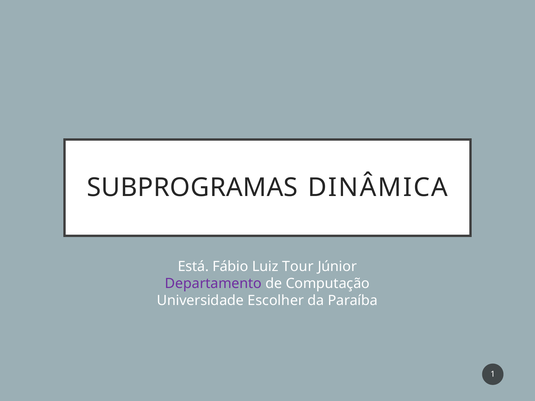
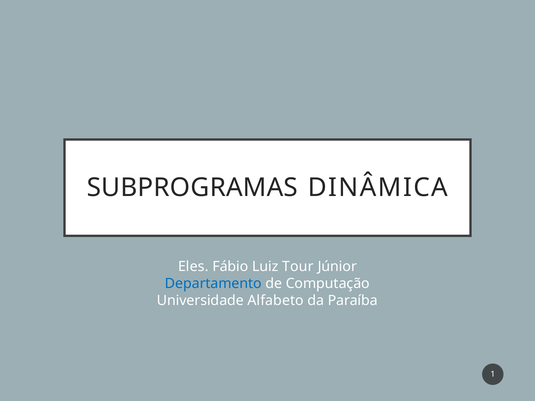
Está: Está -> Eles (193, 267)
Departamento colour: purple -> blue (213, 284)
Escolher: Escolher -> Alfabeto (276, 301)
